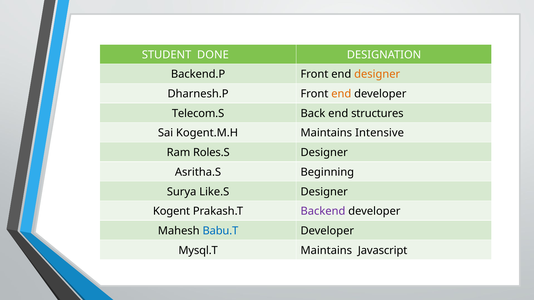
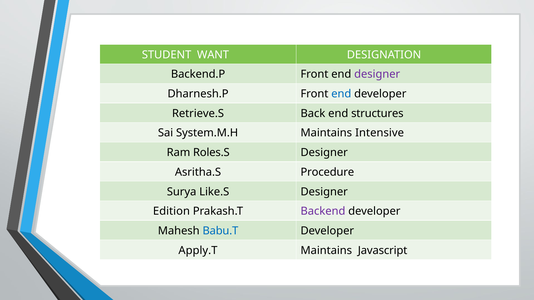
DONE: DONE -> WANT (213, 55)
designer colour: orange -> purple (377, 74)
end colour: orange -> blue (341, 94)
Telecom.S: Telecom.S -> Retrieve.S (198, 114)
Kogent.M.H: Kogent.M.H -> System.M.H (207, 133)
Beginning: Beginning -> Procedure (327, 172)
Kogent: Kogent -> Edition (171, 211)
Mysql.T: Mysql.T -> Apply.T (198, 251)
